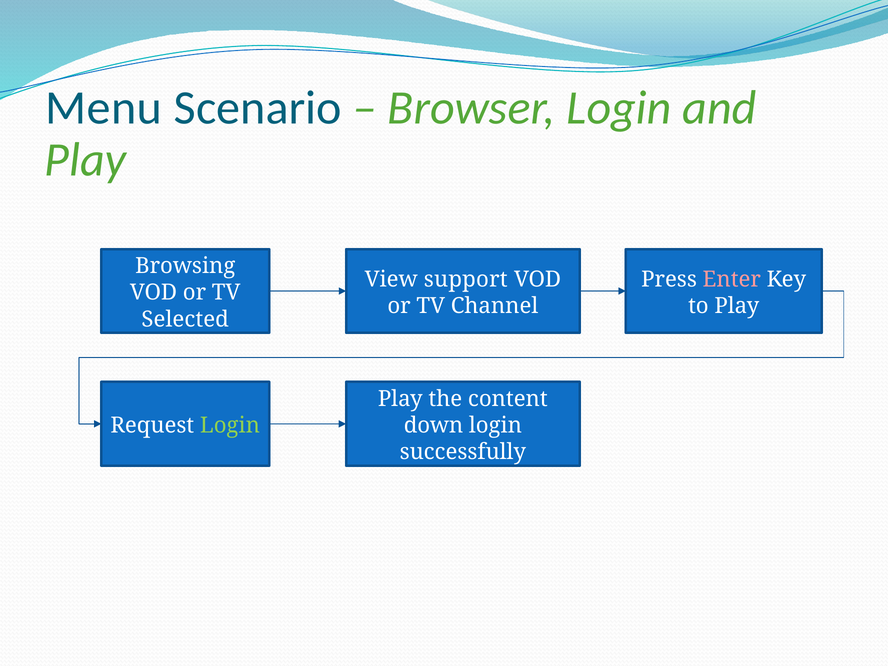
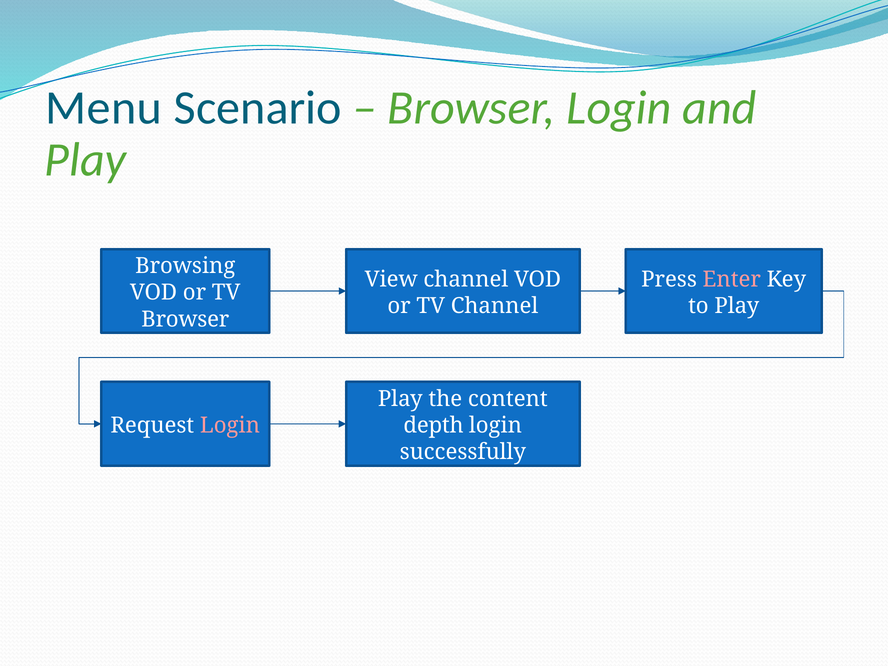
View support: support -> channel (466, 279)
Selected: Selected -> Browser (185, 319)
Login colour: light green -> pink (230, 425)
down: down -> depth (434, 425)
